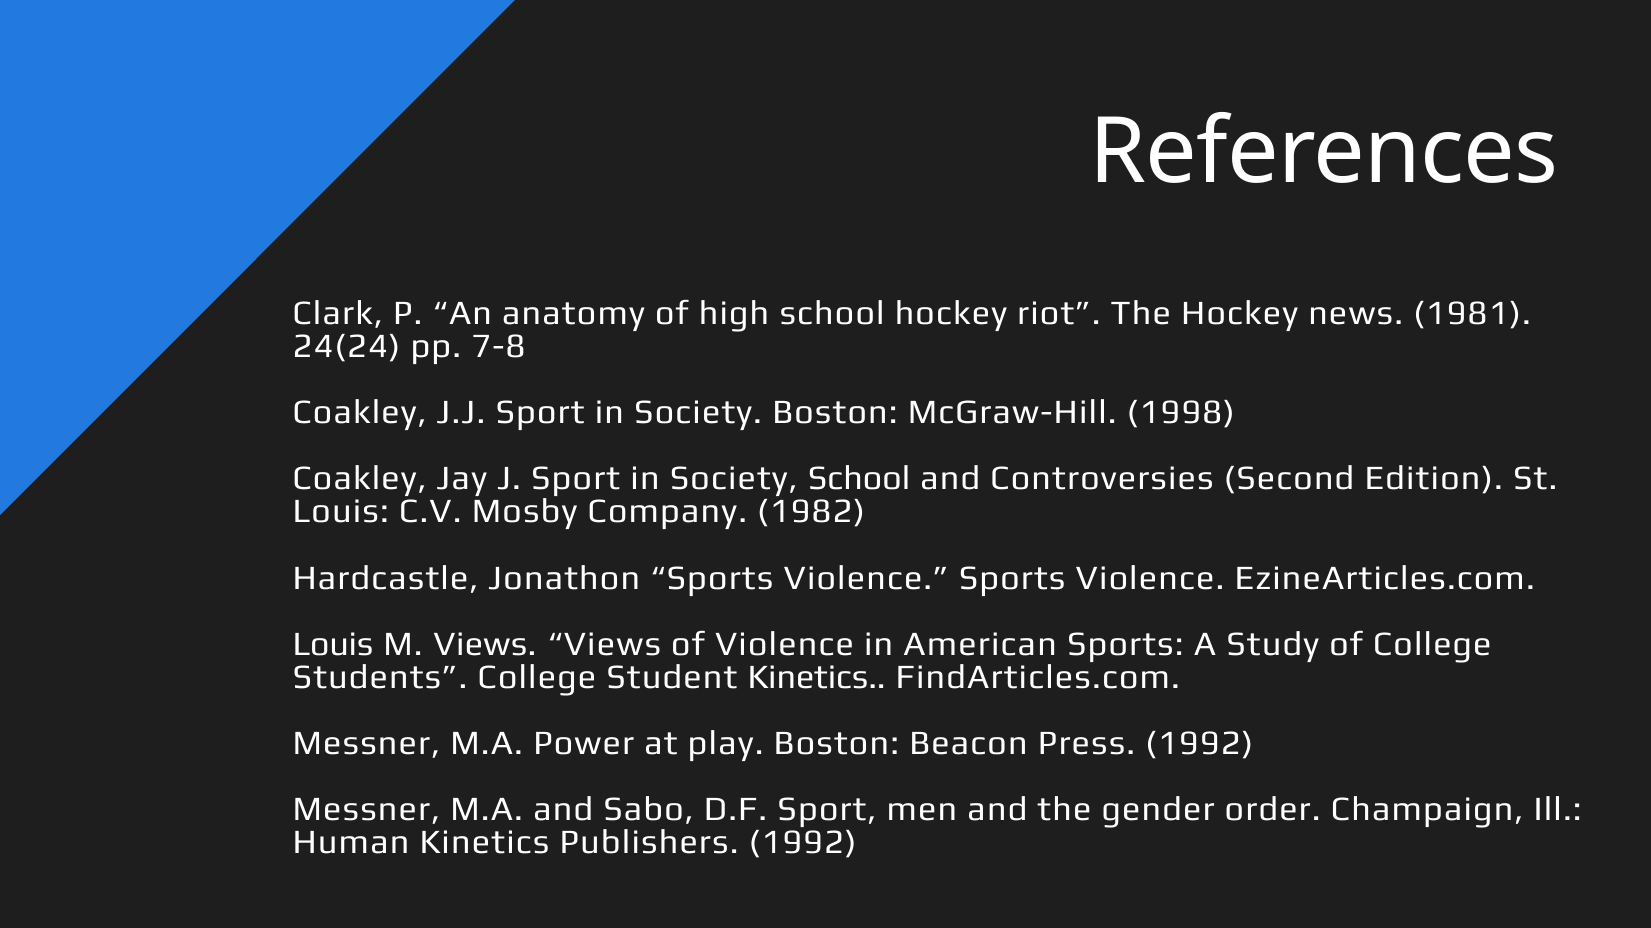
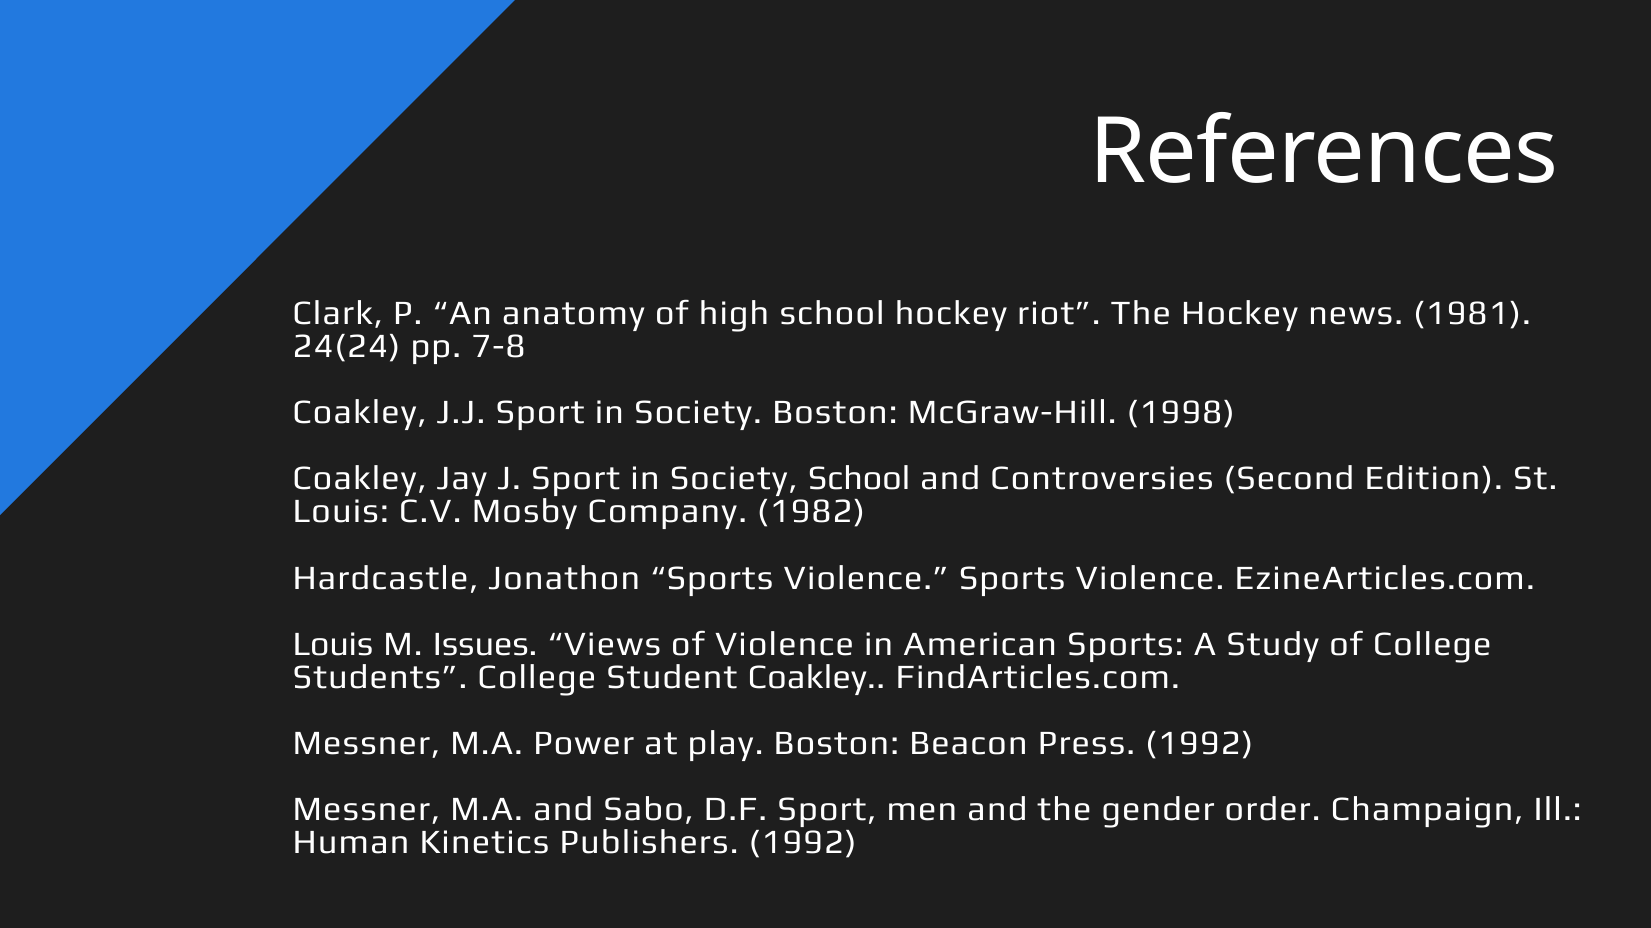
M Views: Views -> Issues (485, 644)
Student Kinetics: Kinetics -> Coakley (816, 678)
